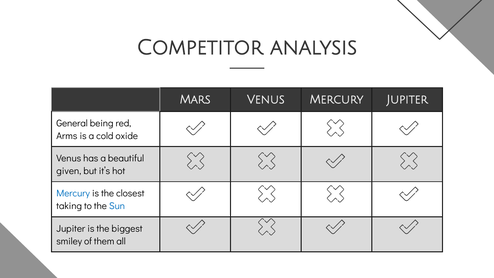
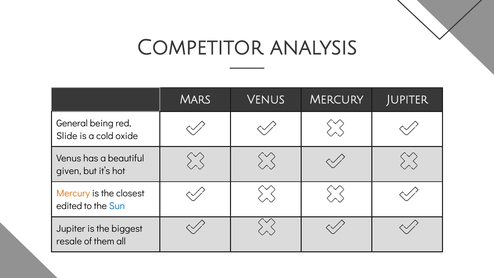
Arms: Arms -> Slide (67, 136)
Mercury colour: blue -> orange (73, 193)
taking: taking -> edited (69, 206)
smiley: smiley -> resale (69, 241)
